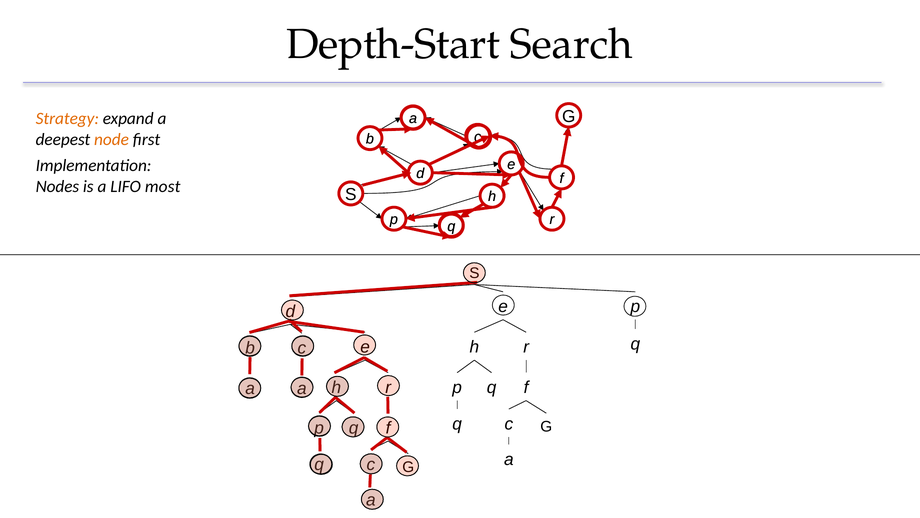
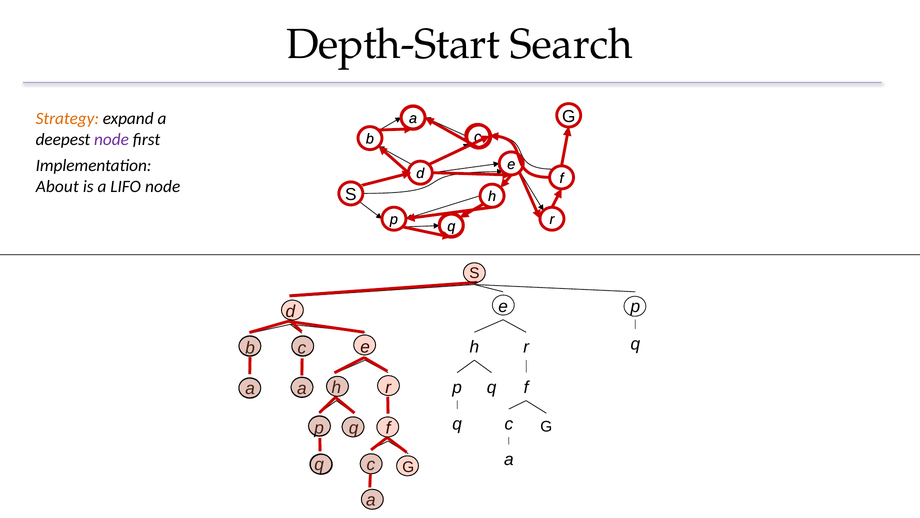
node colour: orange -> purple (112, 139)
Nodes: Nodes -> About (57, 186)
LIFO most: most -> node (163, 186)
